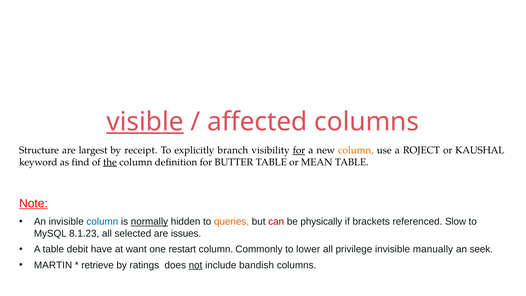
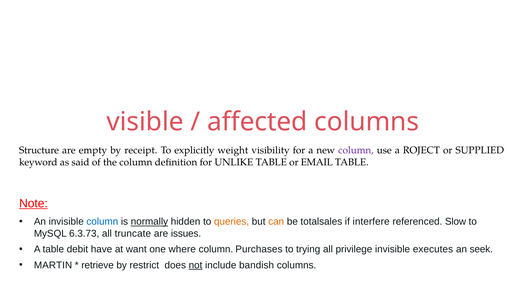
visible underline: present -> none (145, 122)
largest: largest -> empty (93, 150)
branch: branch -> weight (233, 150)
for underline: present -> none (299, 150)
column colour: orange -> purple (356, 150)
KAUSHAL: KAUSHAL -> SUPPLIED (480, 150)
find: find -> said (81, 162)
the underline: present -> none (110, 162)
BUTTER: BUTTER -> UNLIKE (234, 162)
MEAN: MEAN -> EMAIL (317, 162)
can colour: red -> orange (276, 222)
physically: physically -> totalsales (321, 222)
brackets: brackets -> interfere (371, 222)
8.1.23: 8.1.23 -> 6.3.73 (84, 233)
selected: selected -> truncate (133, 233)
restart: restart -> where (182, 249)
Commonly: Commonly -> Purchases (259, 249)
lower: lower -> trying (308, 249)
manually: manually -> executes (433, 249)
ratings: ratings -> restrict (144, 265)
